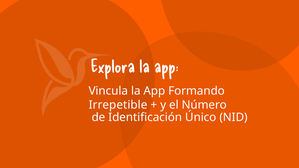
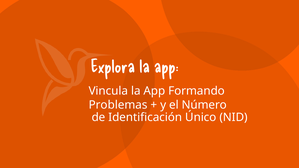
Irrepetible: Irrepetible -> Problemas (118, 105)
